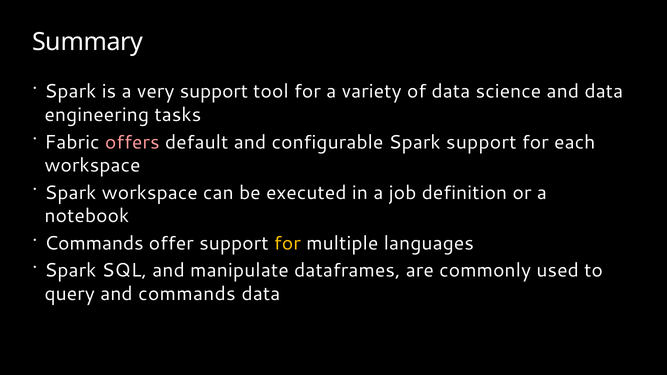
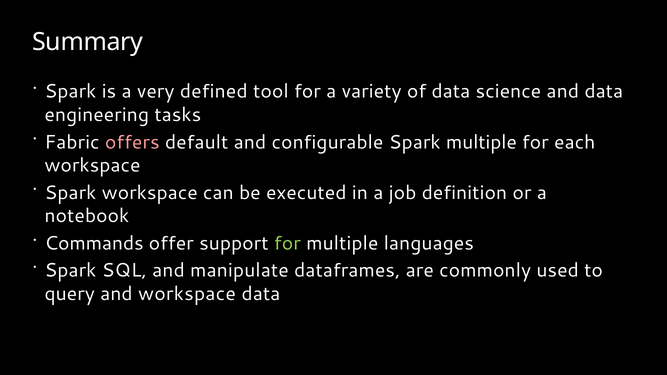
very support: support -> defined (214, 92)
Spark support: support -> multiple (481, 142)
for colour: yellow -> light green (287, 243)
and commands: commands -> workspace (187, 294)
